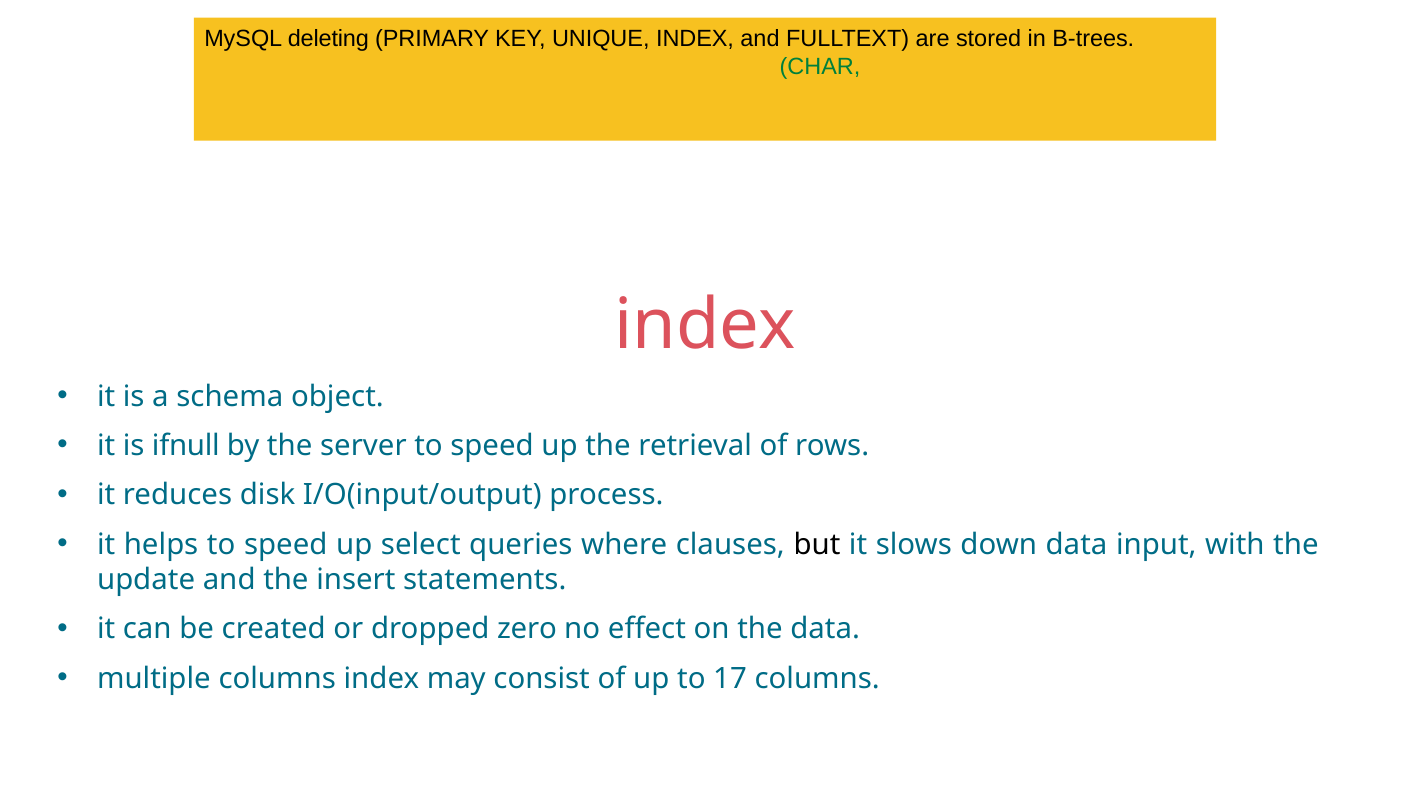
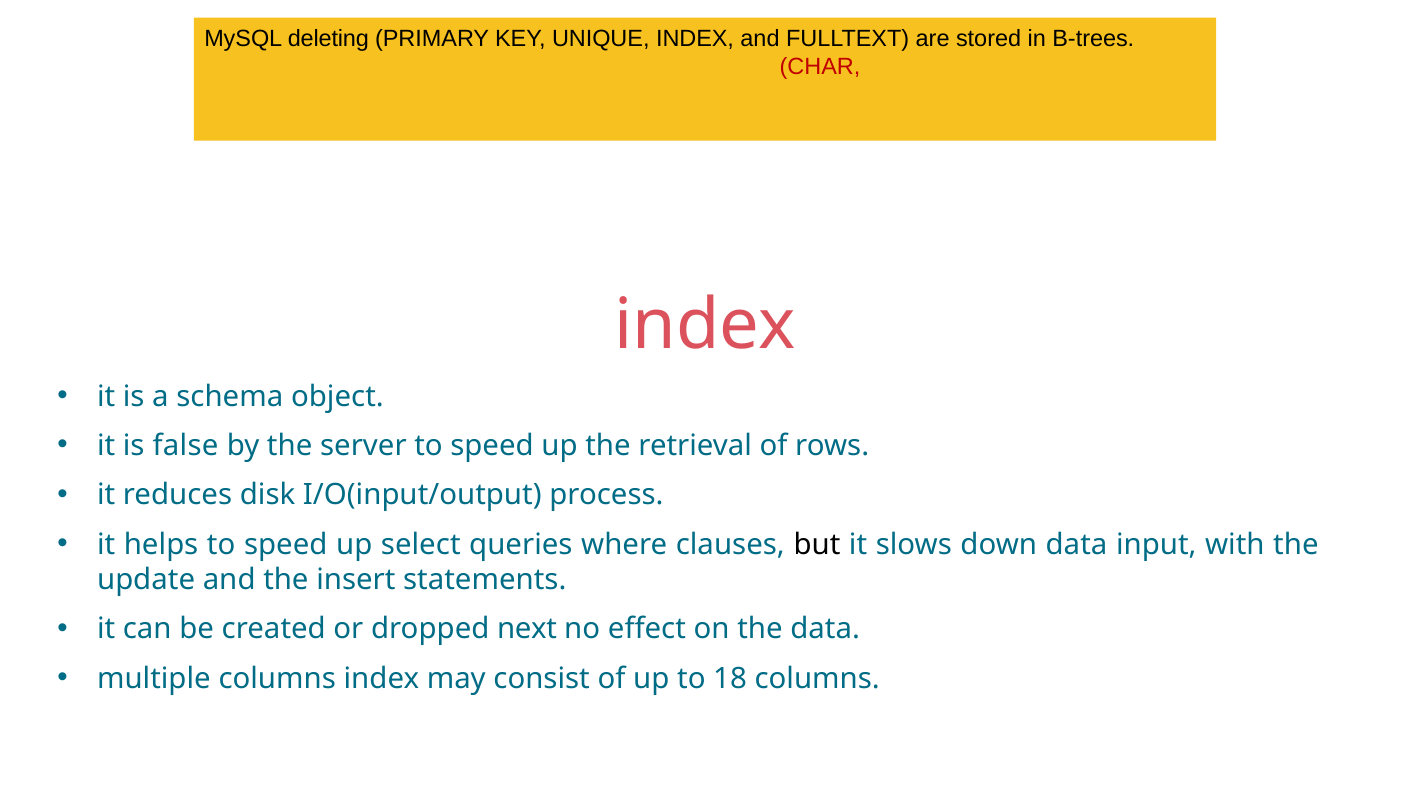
CHAR colour: green -> red (820, 67)
ifnull: ifnull -> false (186, 446)
zero: zero -> next (527, 629)
17: 17 -> 18 (730, 678)
